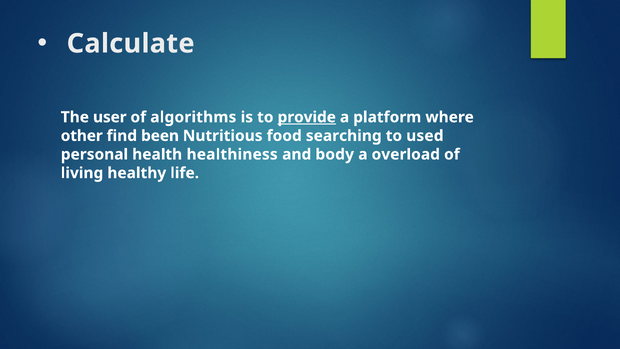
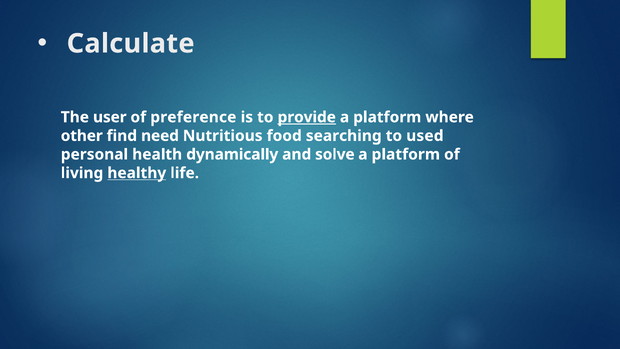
algorithms: algorithms -> preference (193, 117)
been: been -> need (160, 136)
healthiness: healthiness -> dynamically (232, 154)
body: body -> solve (335, 154)
overload: overload -> platform (406, 154)
healthy underline: none -> present (137, 173)
